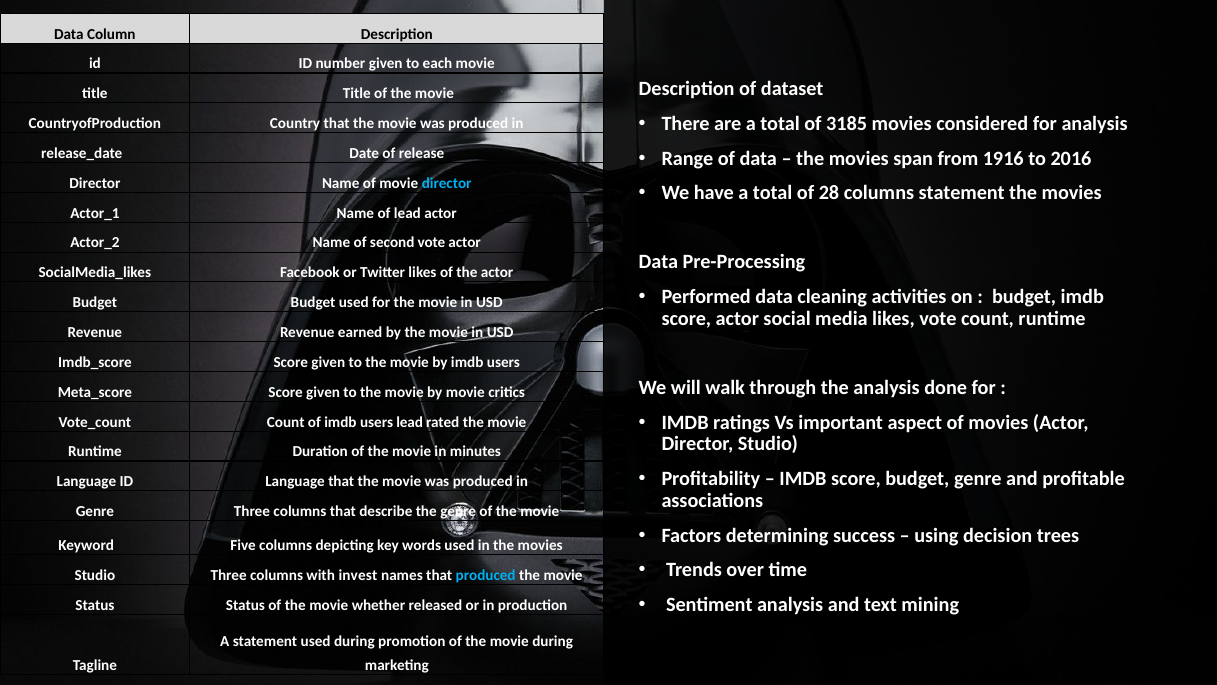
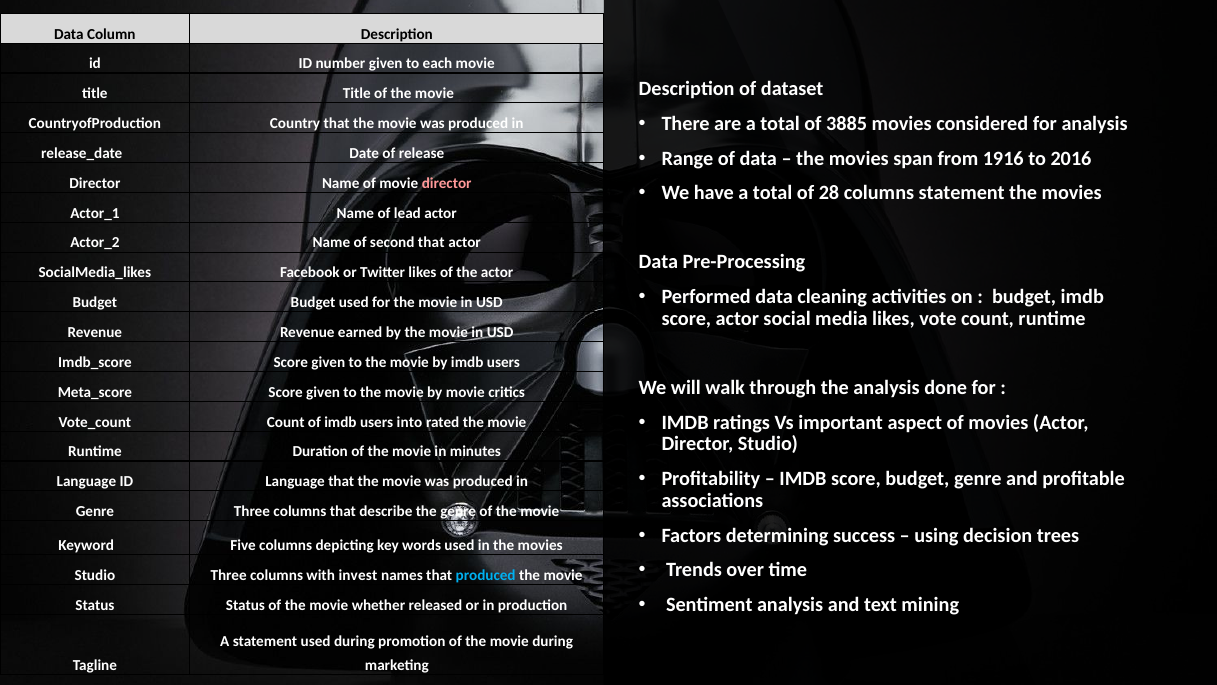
3185: 3185 -> 3885 (847, 124)
director colour: light blue -> pink (447, 183)
second vote: vote -> that (431, 243)
users lead: lead -> into (409, 422)
